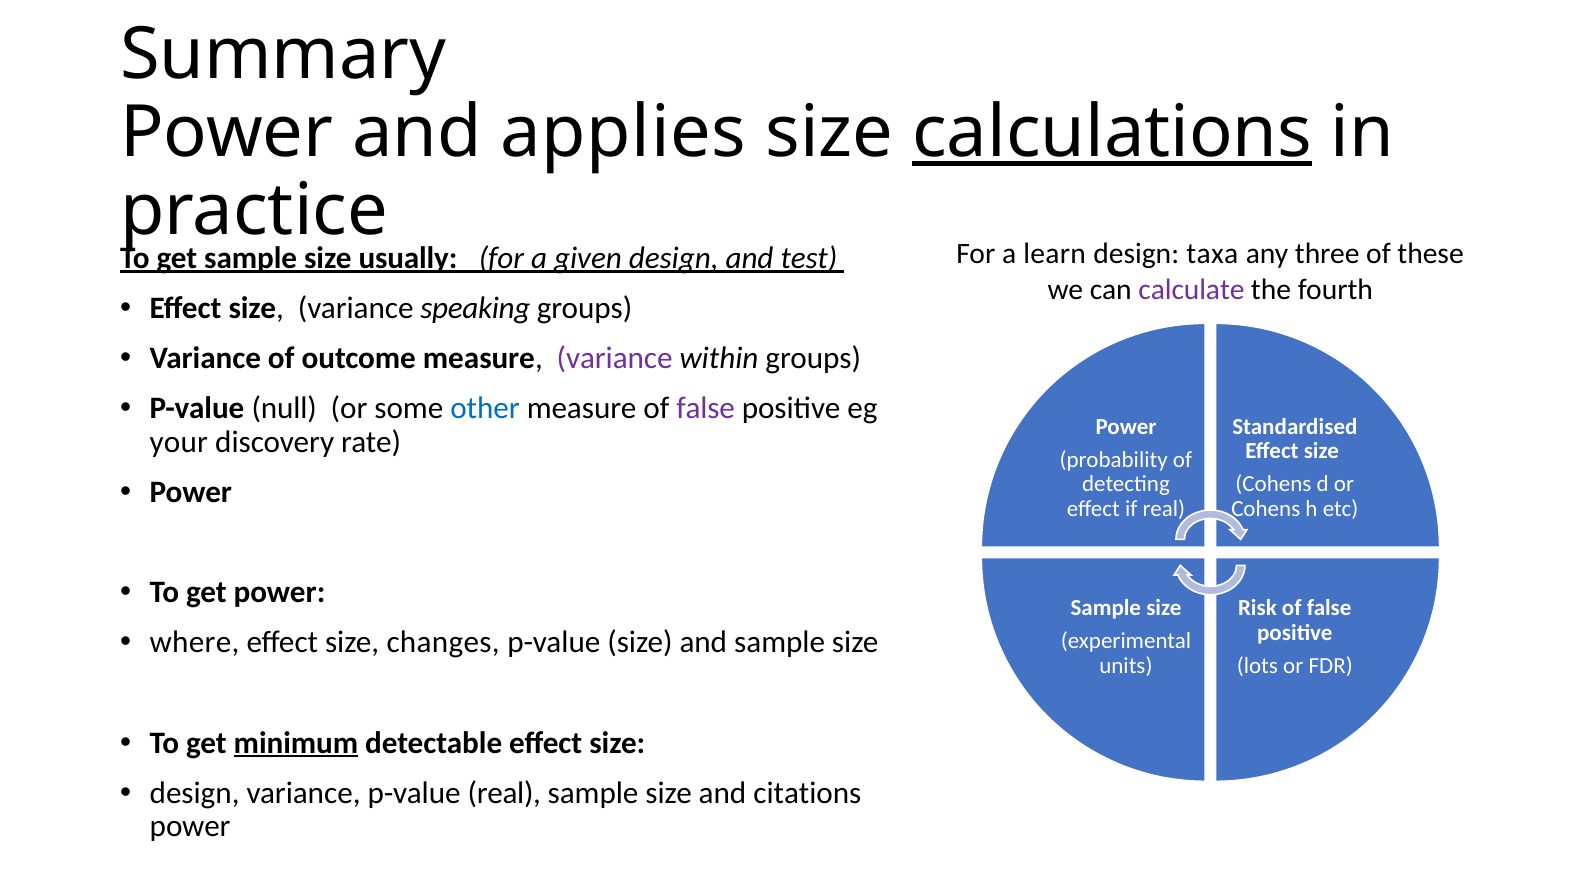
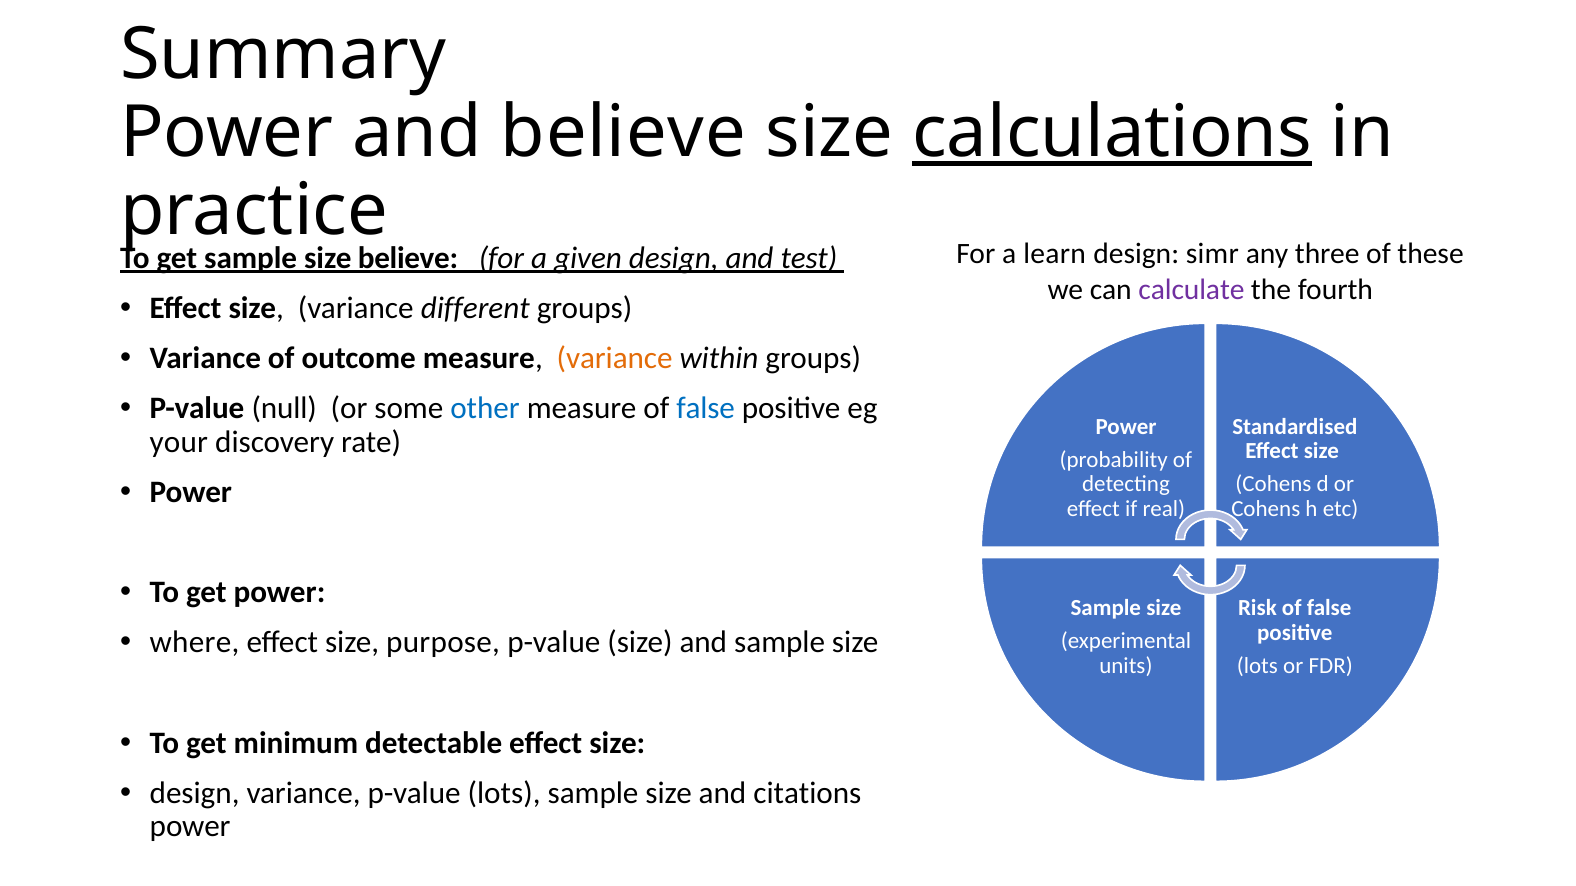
and applies: applies -> believe (623, 132)
taxa: taxa -> simr (1212, 254)
usually: usually -> believe (408, 259)
speaking: speaking -> different (475, 309)
variance colour: purple -> orange (615, 359)
false colour: purple -> blue (706, 409)
changes: changes -> purpose (443, 643)
minimum underline: present -> none (296, 743)
p-value real: real -> lots (504, 793)
